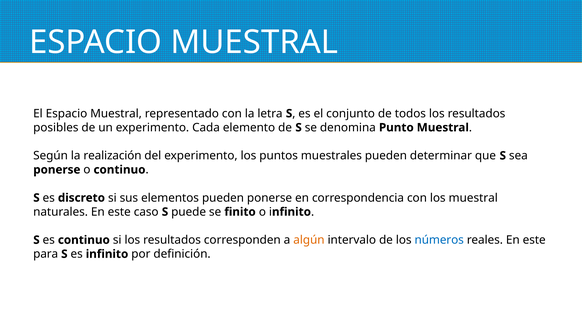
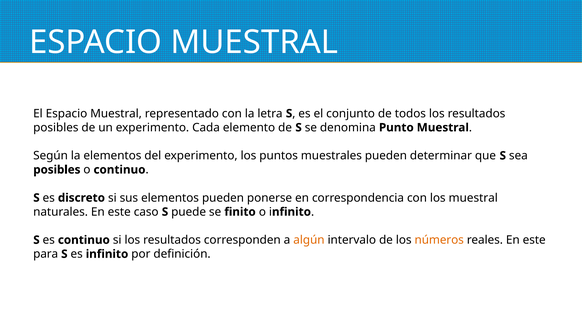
la realización: realización -> elementos (112, 156)
ponerse: ponerse -> posibles (57, 170)
números colour: blue -> orange (439, 240)
